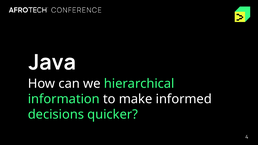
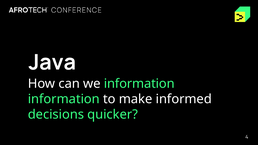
we hierarchical: hierarchical -> information (139, 84)
